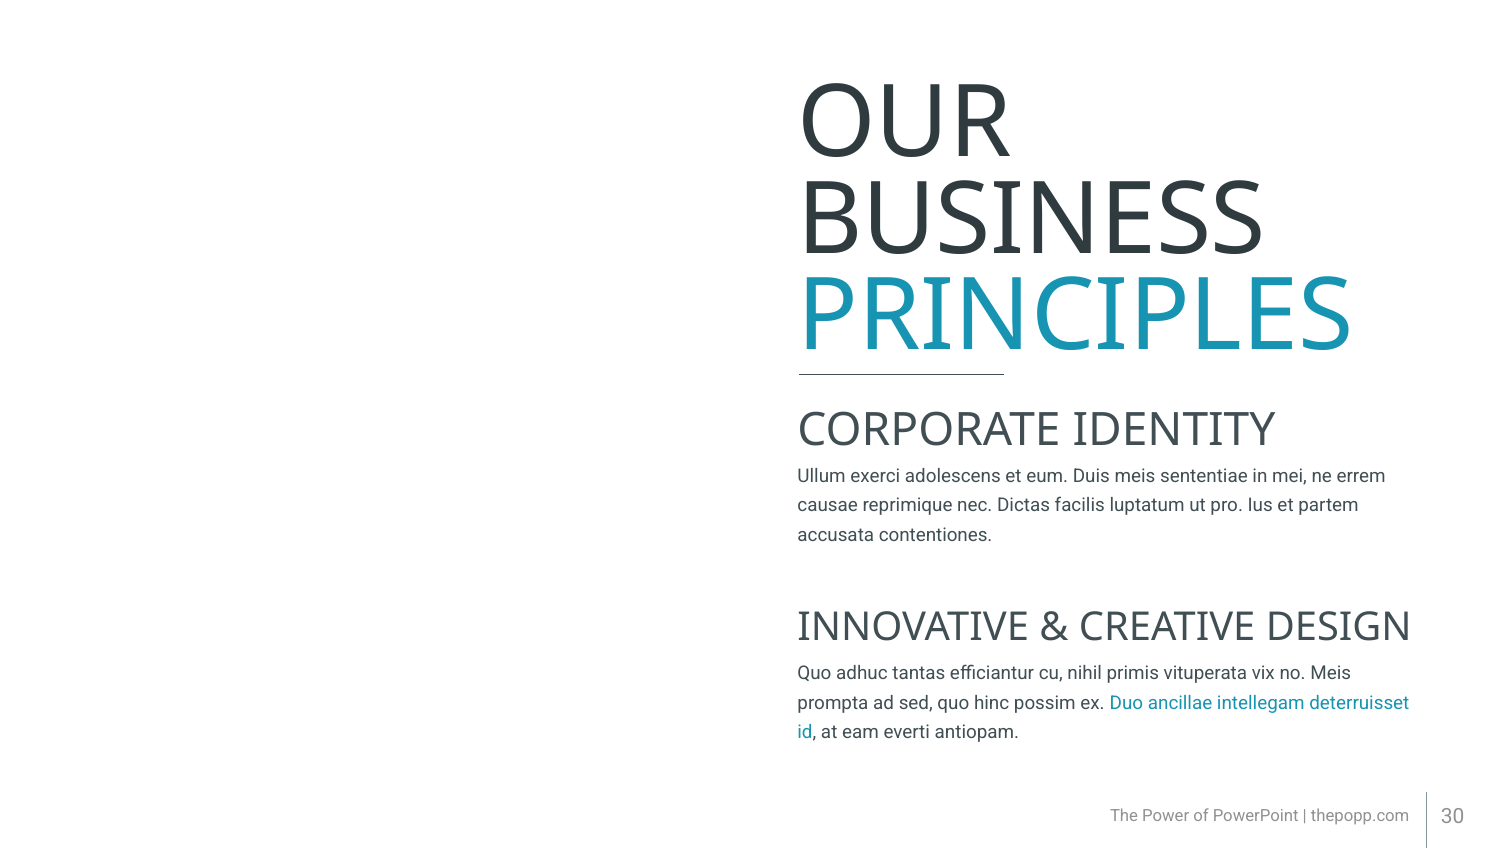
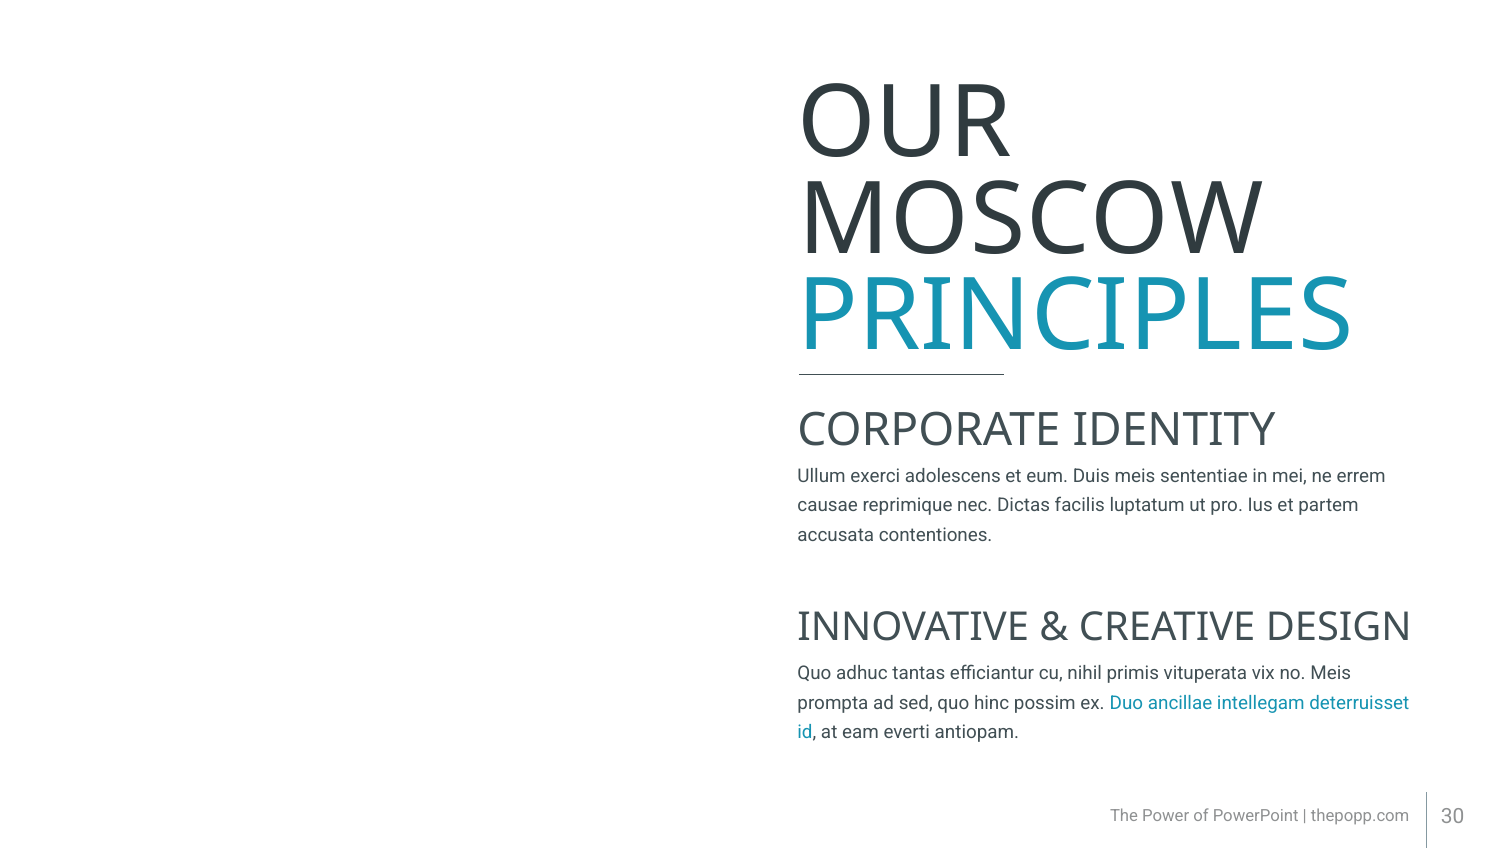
BUSINESS: BUSINESS -> MOSCOW (1031, 220)
